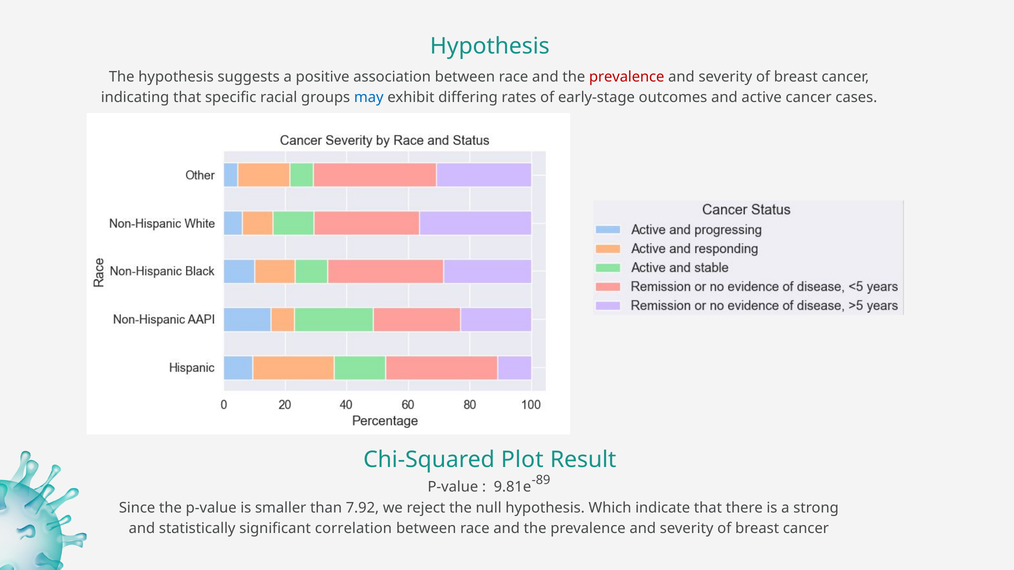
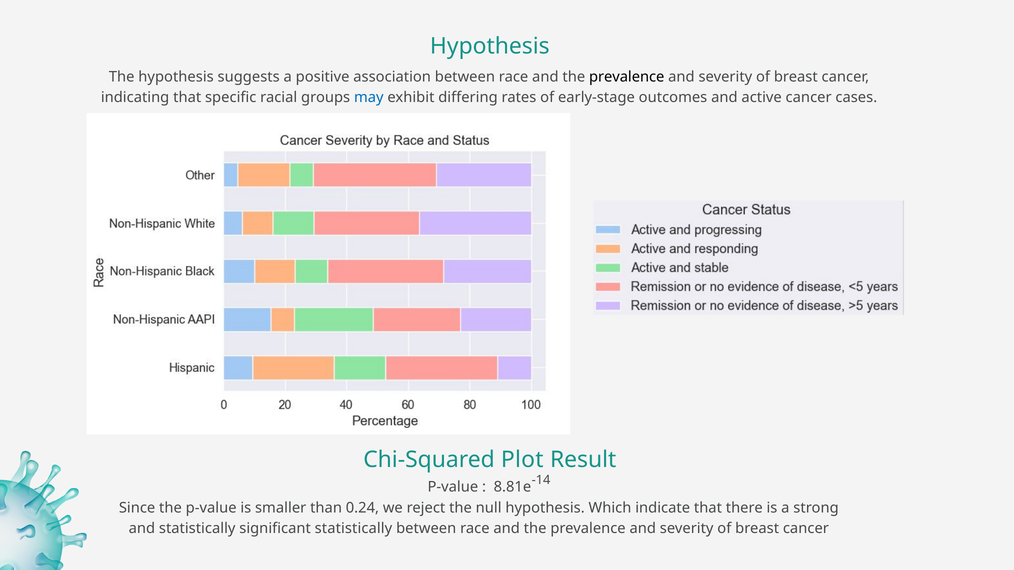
prevalence colour: red -> black (627, 77)
-89: -89 -> -14 (541, 480)
9.81e: 9.81e -> 8.81e (512, 487)
7.92: 7.92 -> 0.24 (362, 508)
significant correlation: correlation -> statistically (353, 529)
